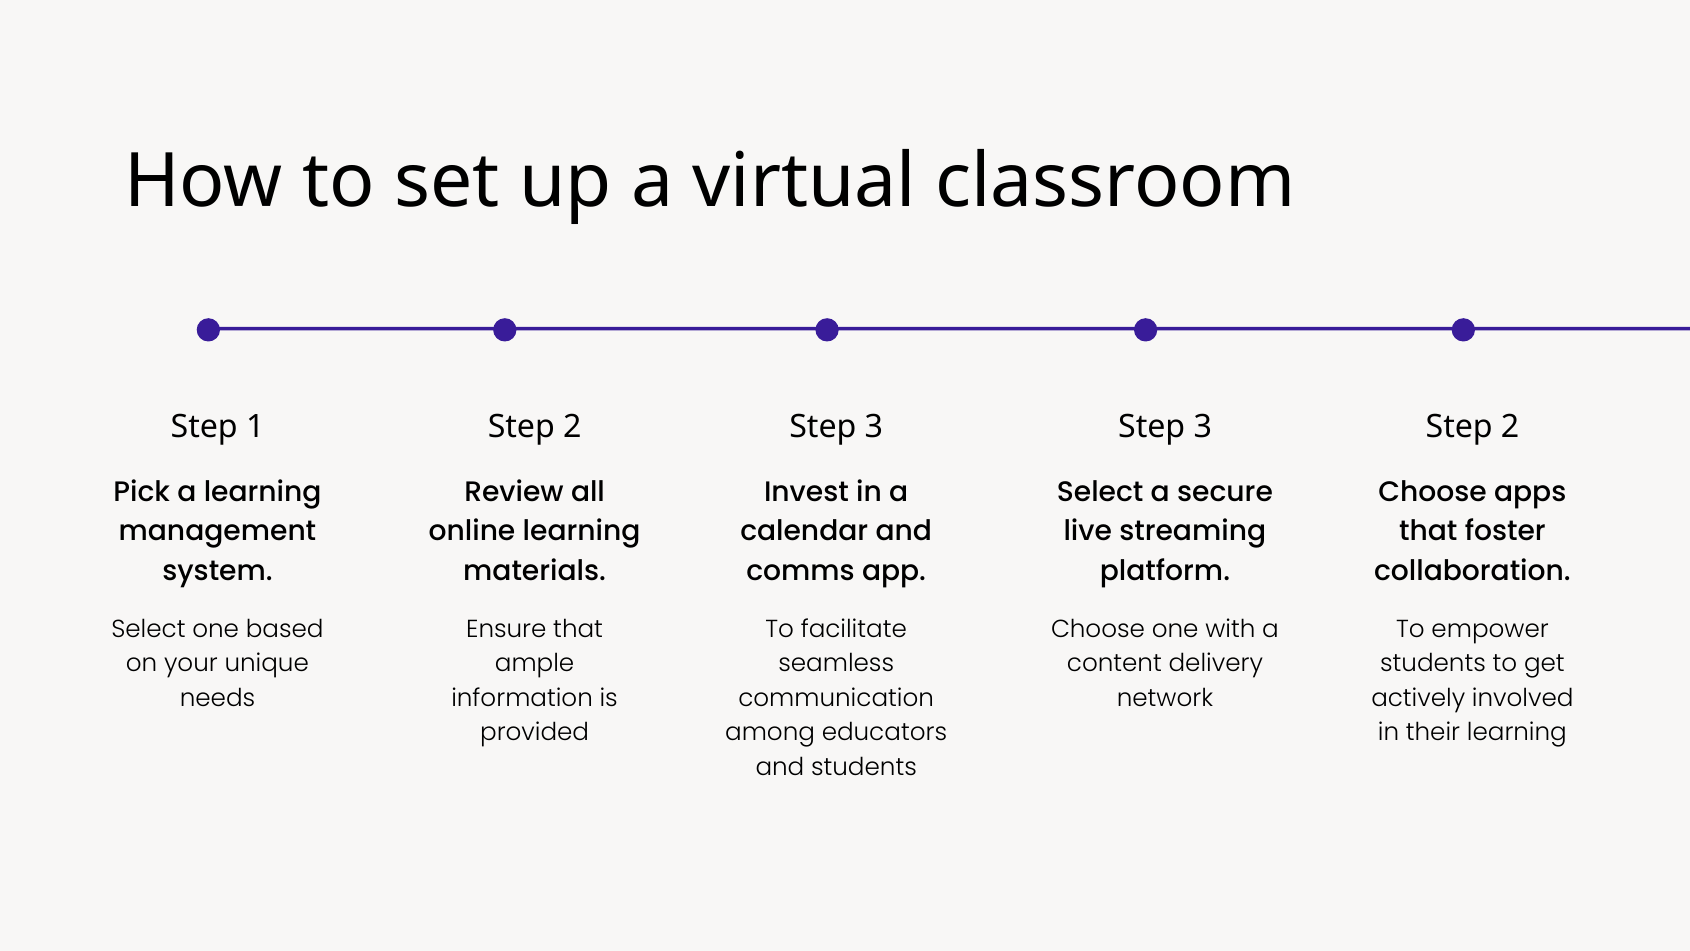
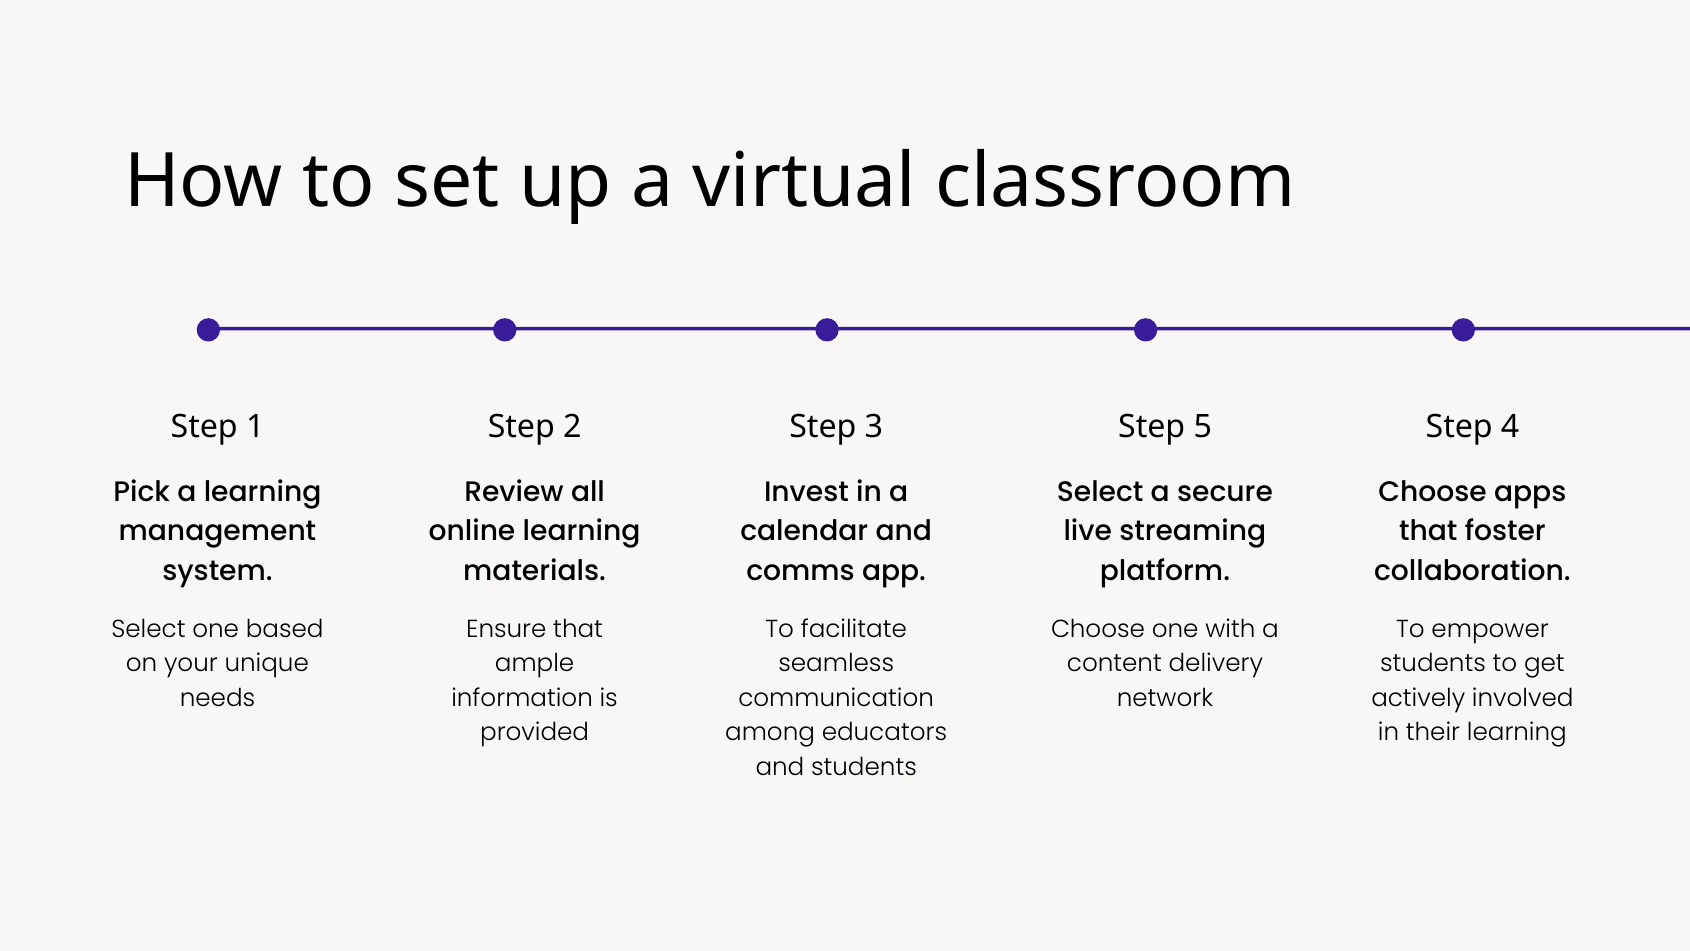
3: 3 -> 5 (1203, 427)
2: 2 -> 4 (1510, 427)
